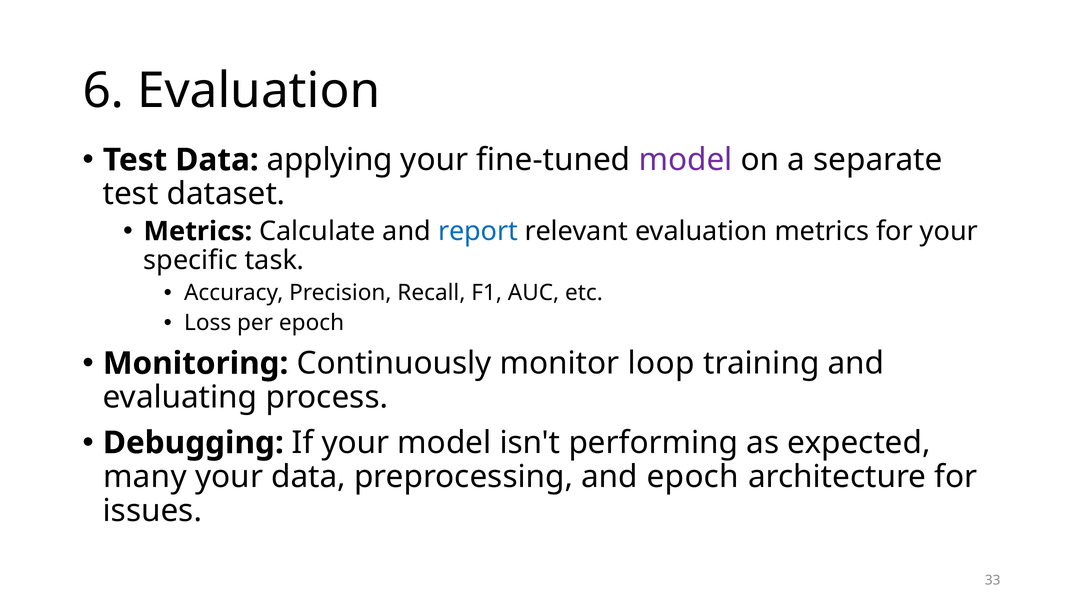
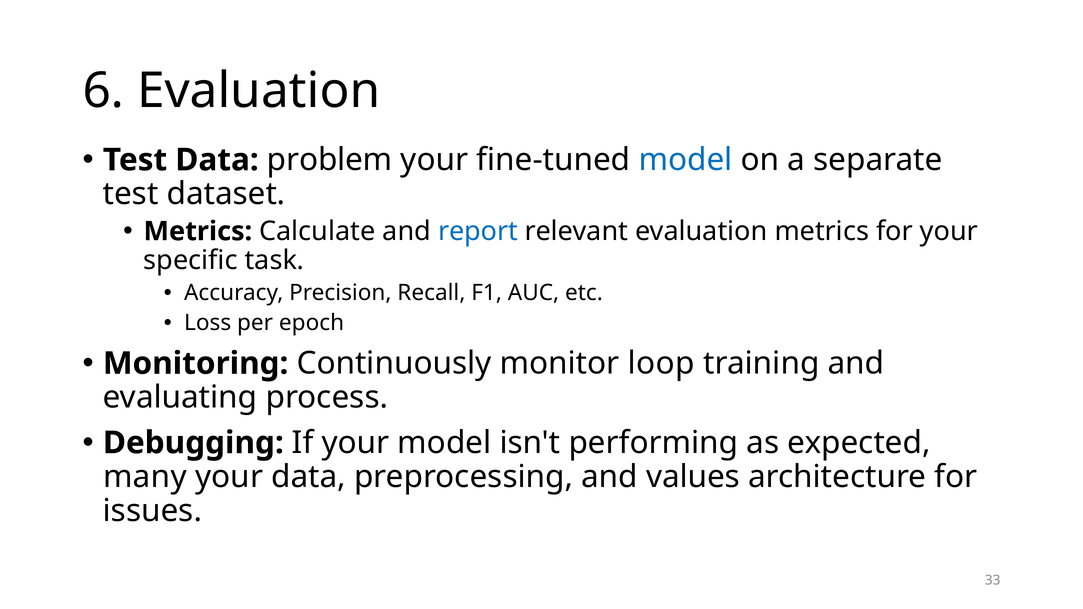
applying: applying -> problem (330, 160)
model colour: purple -> blue (685, 160)
and epoch: epoch -> values (693, 477)
